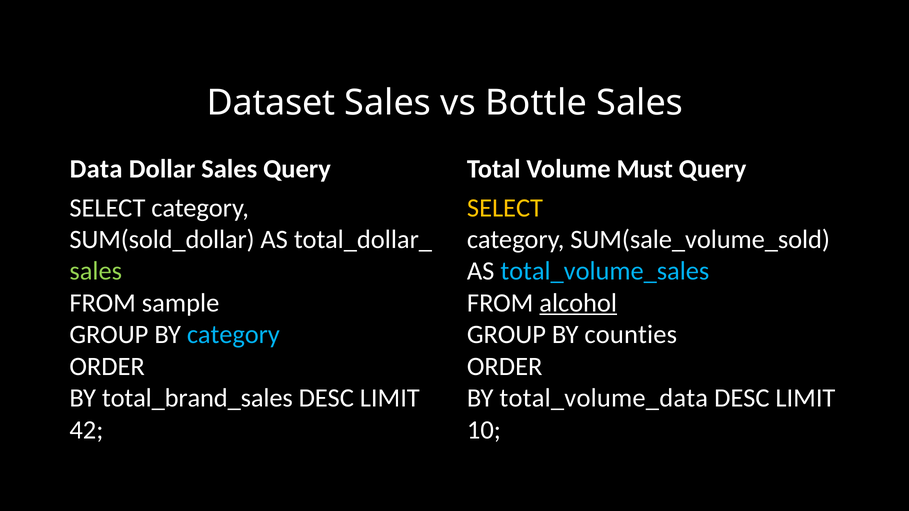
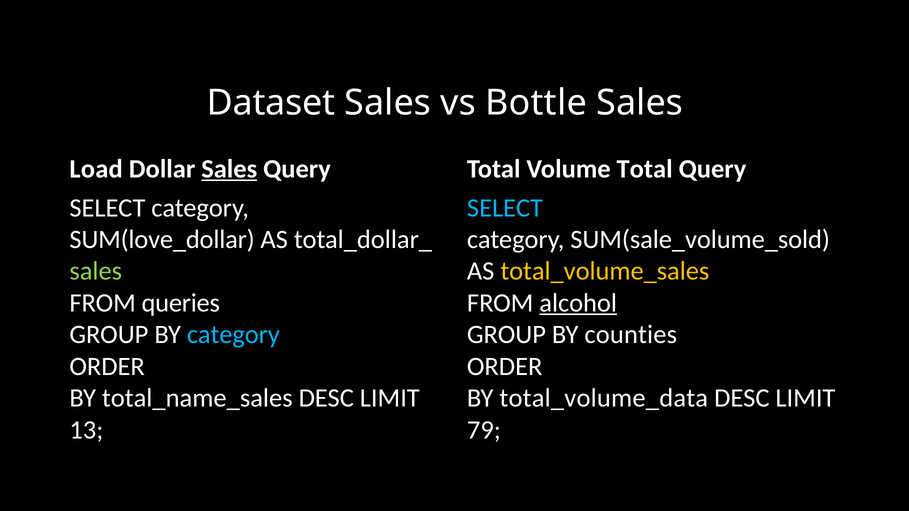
Data: Data -> Load (96, 169)
Sales underline: none -> present (229, 169)
Volume Must: Must -> Total (645, 169)
SELECT colour: yellow -> light blue (505, 208)
SUM(sold_dollar: SUM(sold_dollar -> SUM(love_dollar (162, 240)
total_volume_sales colour: light blue -> yellow (605, 271)
sample: sample -> queries (181, 303)
total_brand_sales: total_brand_sales -> total_name_sales (197, 398)
42: 42 -> 13 (86, 430)
10: 10 -> 79 (484, 430)
